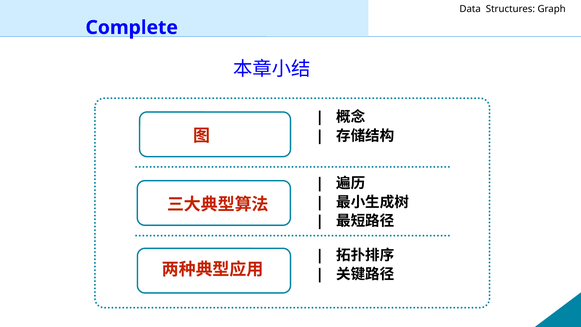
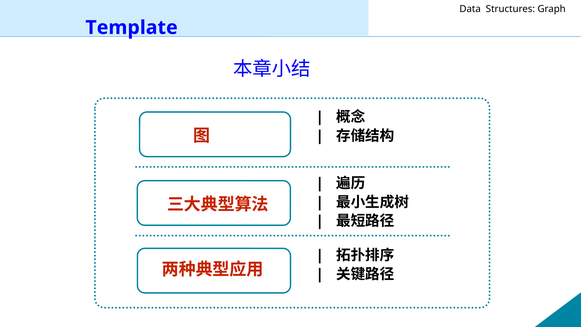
Complete: Complete -> Template (132, 28)
